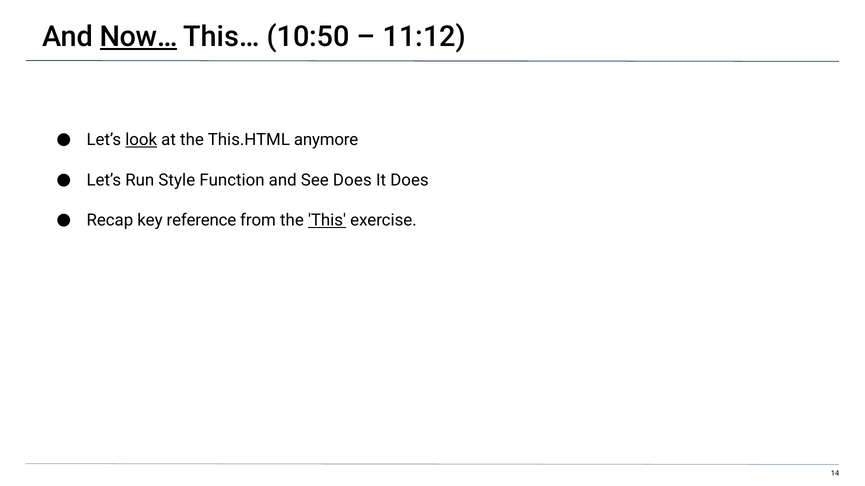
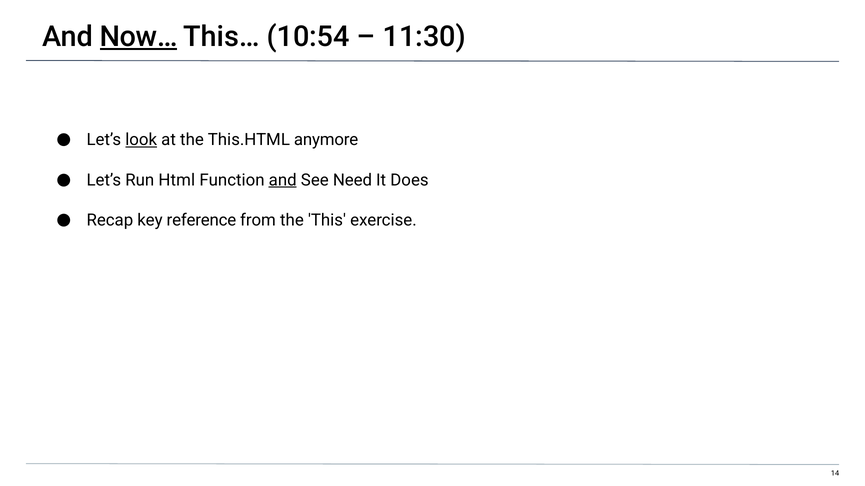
10:50: 10:50 -> 10:54 (308, 37)
11:12: 11:12 -> 11:30 (424, 37)
Style: Style -> Html (177, 180)
and underline: none -> present (283, 180)
See Does: Does -> Need (352, 180)
This underline: present -> none (327, 221)
